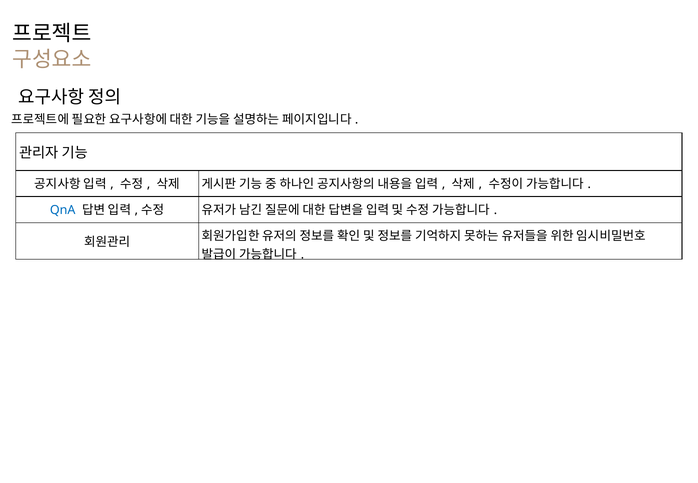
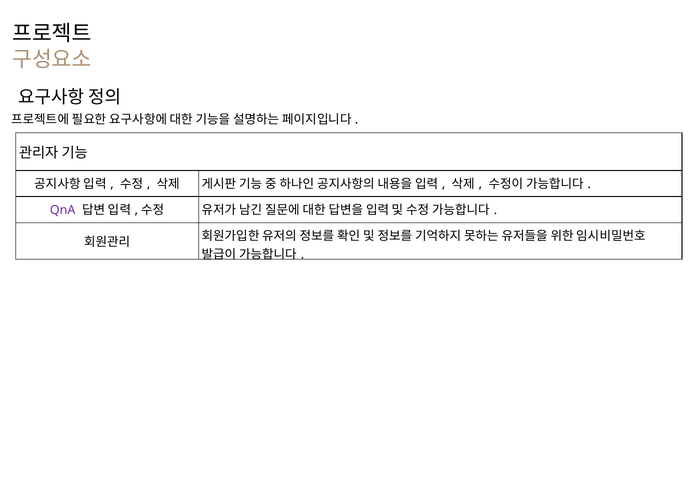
QnA colour: blue -> purple (63, 210)
